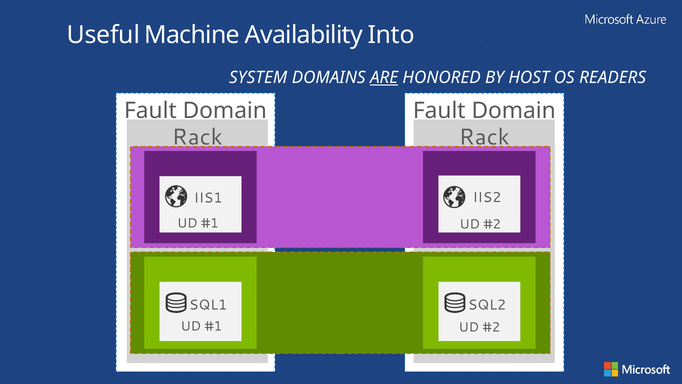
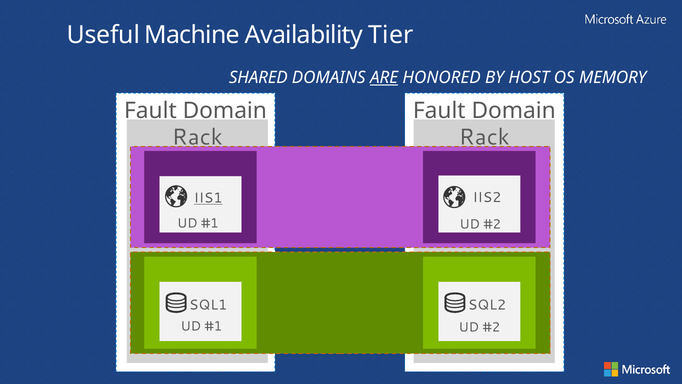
Into: Into -> Tier (391, 35)
SYSTEM: SYSTEM -> SHARED (258, 78)
READERS: READERS -> MEMORY (613, 78)
IIS1 underline: none -> present (208, 198)
